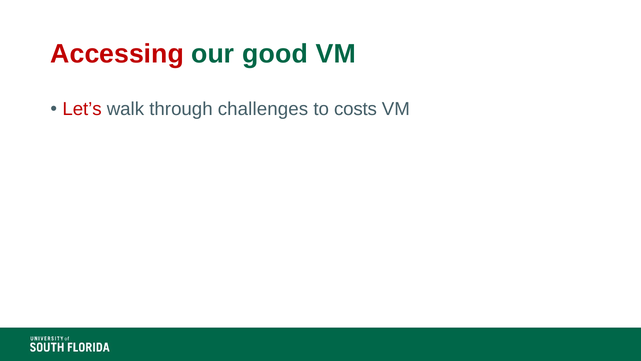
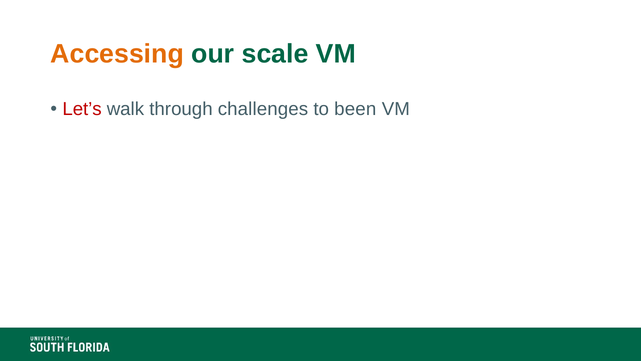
Accessing colour: red -> orange (117, 54)
good: good -> scale (275, 54)
costs: costs -> been (355, 109)
